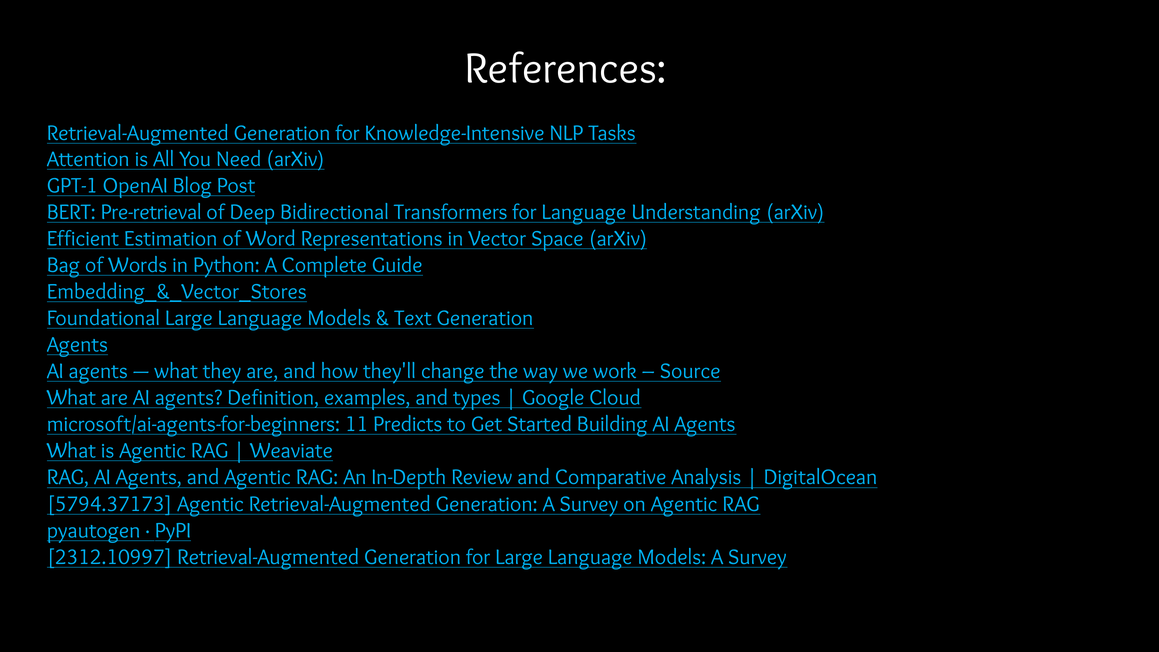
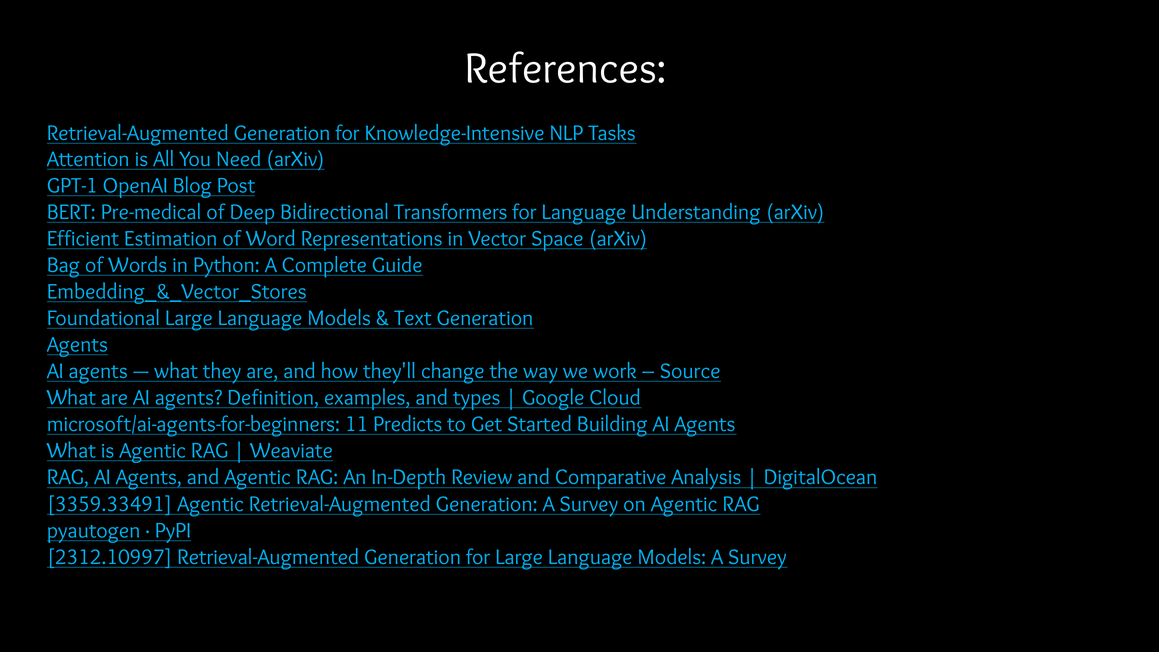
Pre-retrieval: Pre-retrieval -> Pre-medical (151, 212)
5794.37173: 5794.37173 -> 3359.33491 (110, 504)
